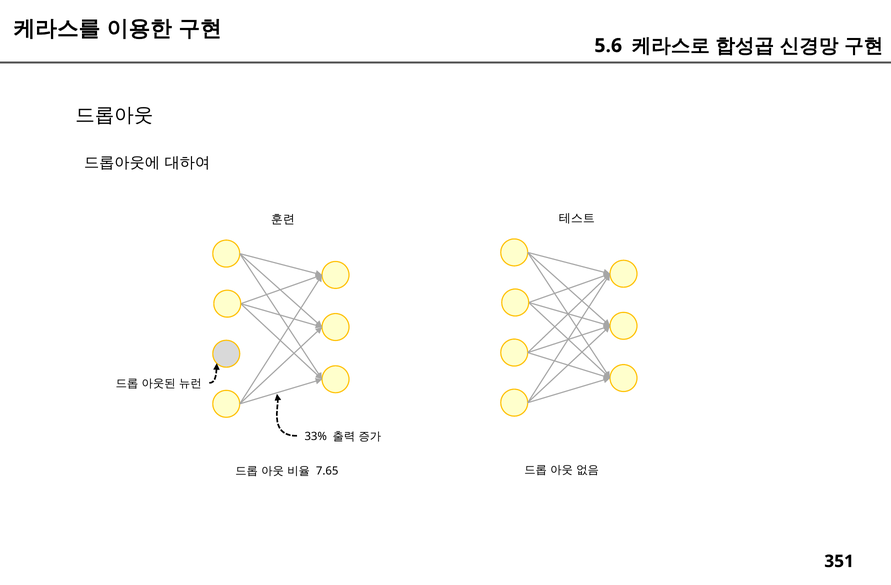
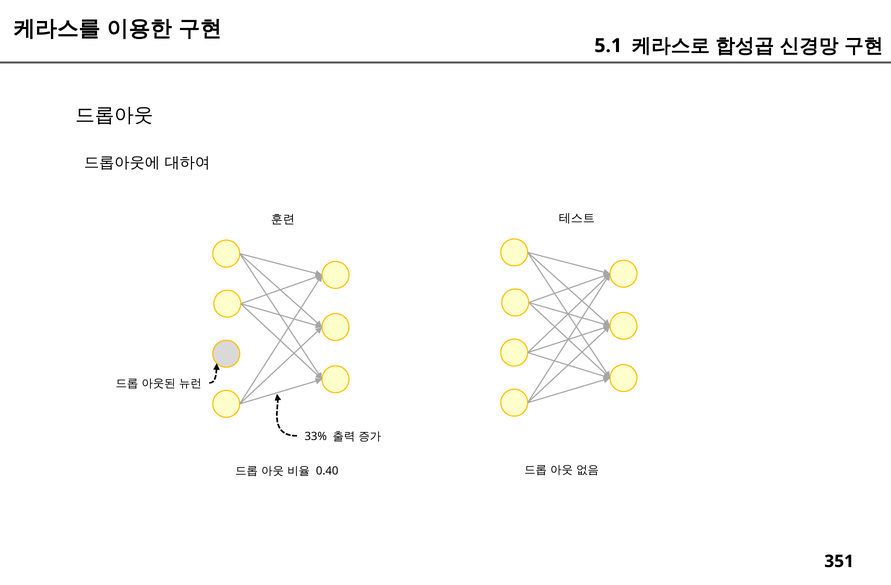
5.6: 5.6 -> 5.1 (608, 46)
7.65: 7.65 -> 0.40 (327, 471)
